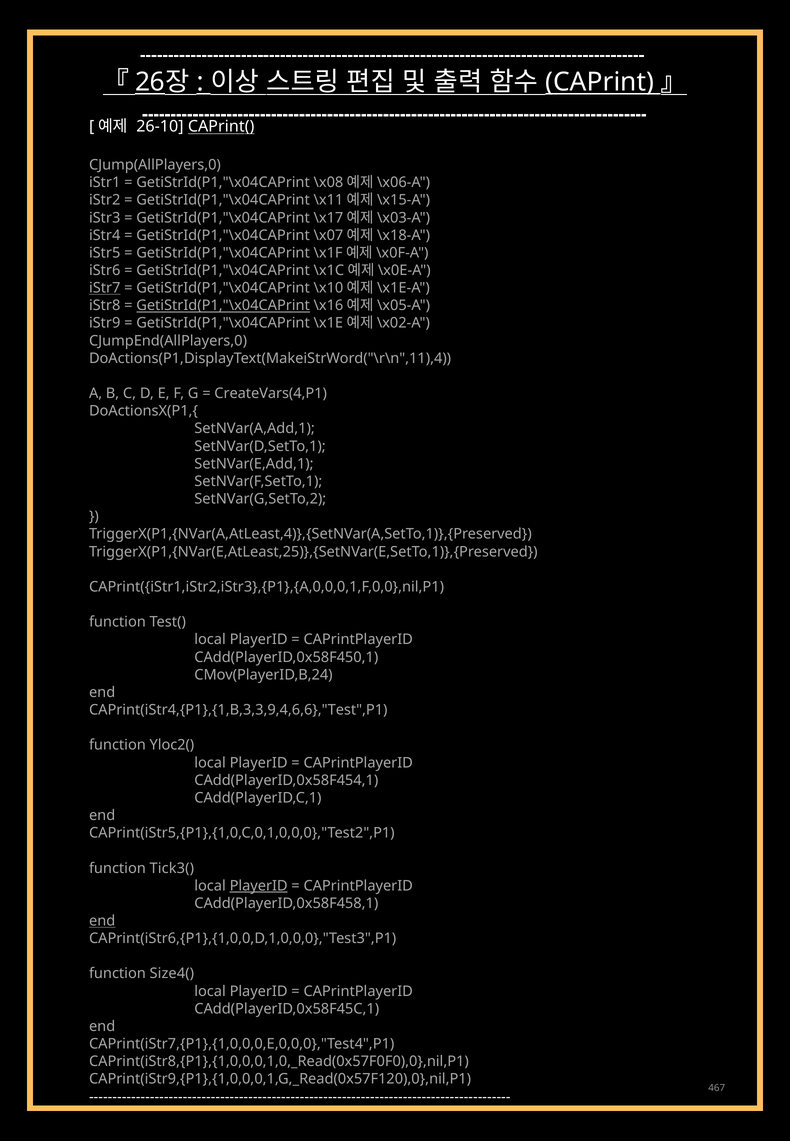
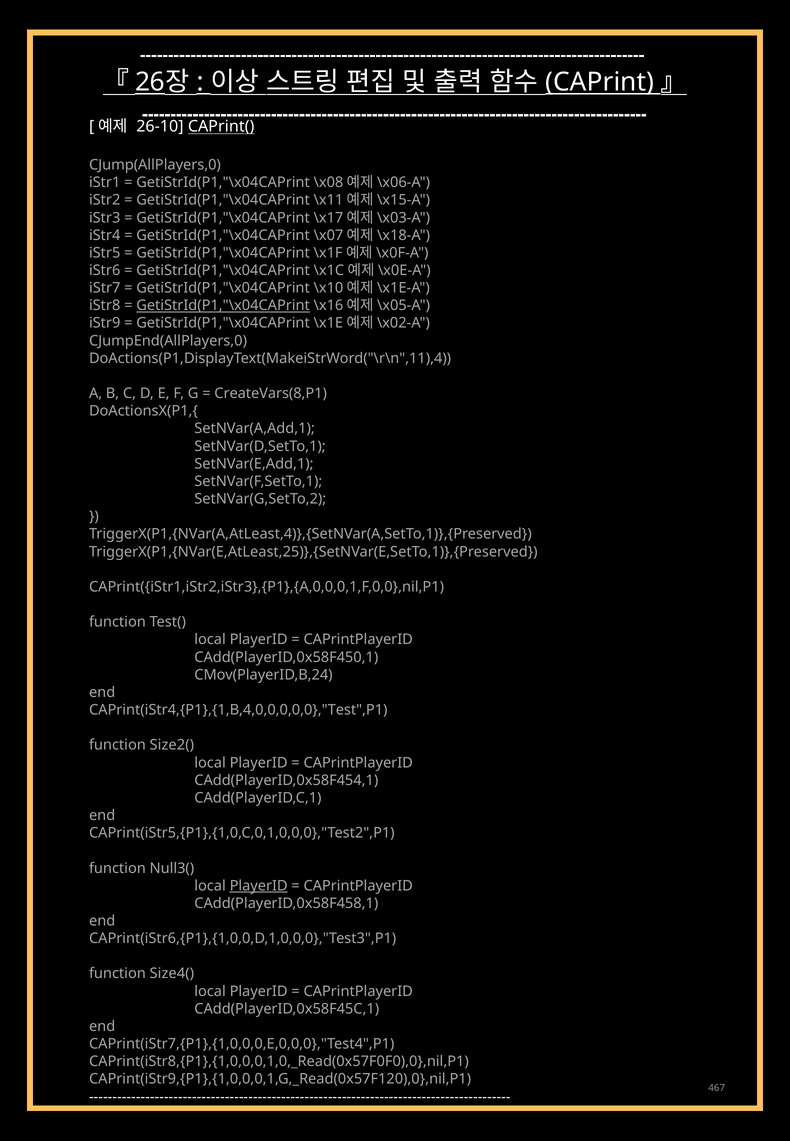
iStr7 underline: present -> none (105, 288)
CreateVars(4,P1: CreateVars(4,P1 -> CreateVars(8,P1 (271, 394)
CAPrint(iStr4,{P1},{1,B,3,3,9,4,6,6},"Test",P1: CAPrint(iStr4,{P1},{1,B,3,3,9,4,6,6},"Test",P1 -> CAPrint(iStr4,{P1},{1,B,4,0,0,0,0,0},"Test",P1 (238, 710)
Yloc2(: Yloc2( -> Size2( (172, 745)
Tick3(: Tick3( -> Null3( (172, 868)
end underline: present -> none (102, 921)
